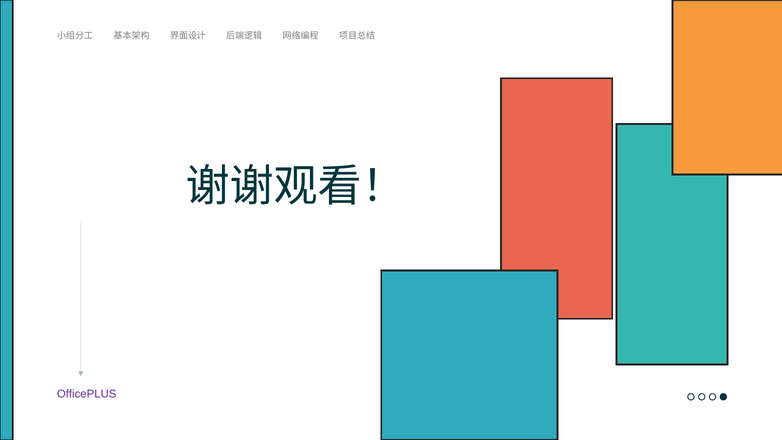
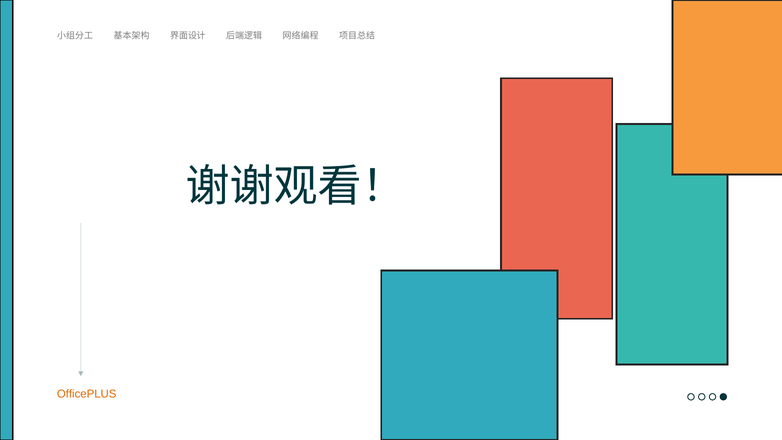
OfficePLUS colour: purple -> orange (87, 394)
